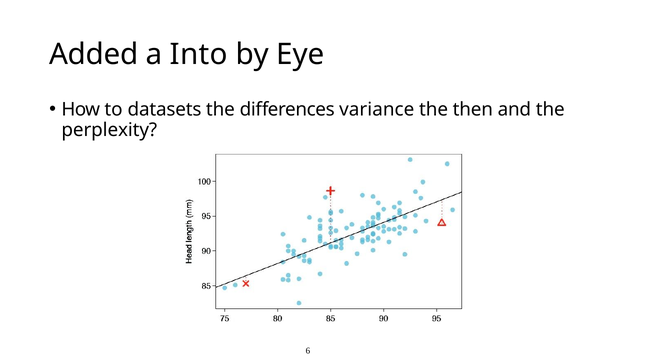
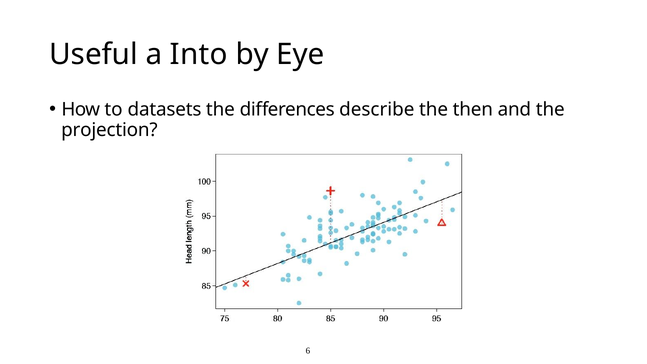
Added: Added -> Useful (94, 54)
variance: variance -> describe (377, 109)
perplexity: perplexity -> projection (109, 130)
